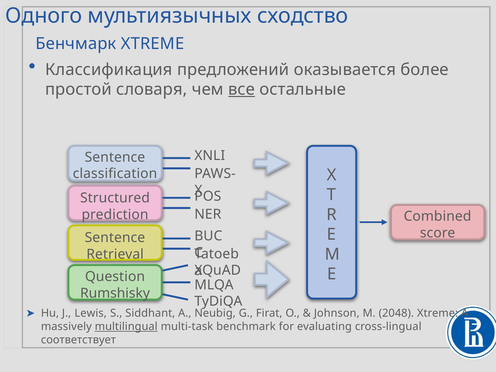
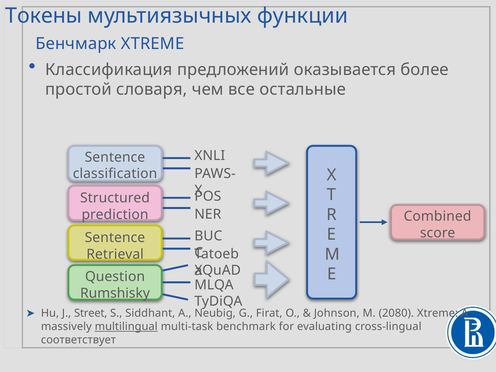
Одного: Одного -> Токены (44, 16)
сходство: сходство -> функции (303, 16)
все underline: present -> none (242, 89)
Lewis: Lewis -> Street (91, 313)
2048: 2048 -> 2080 (396, 313)
